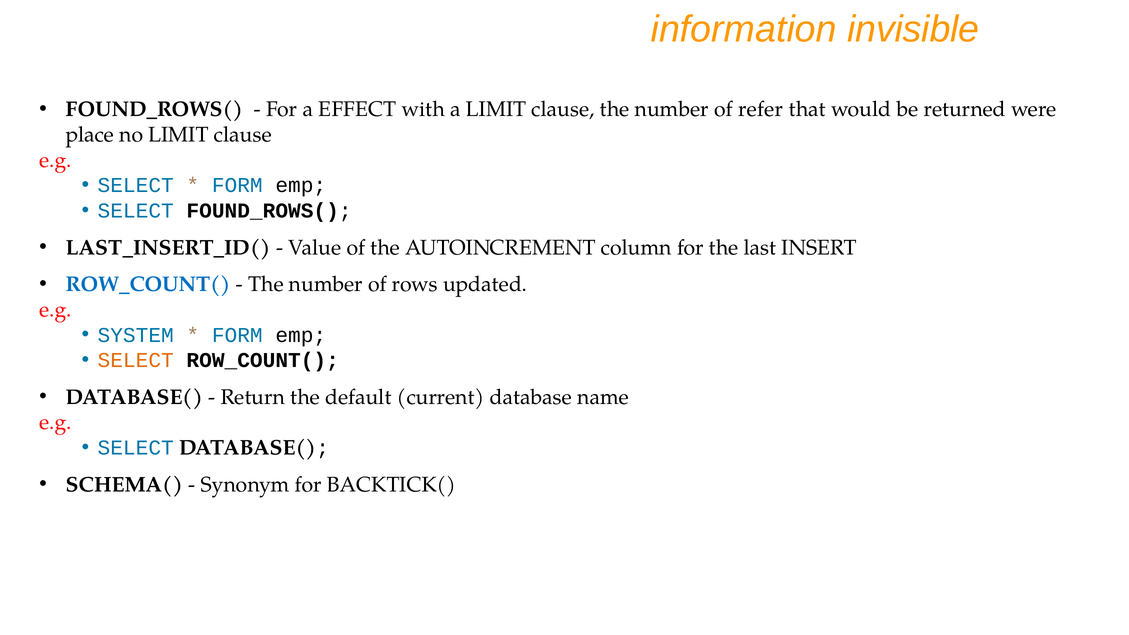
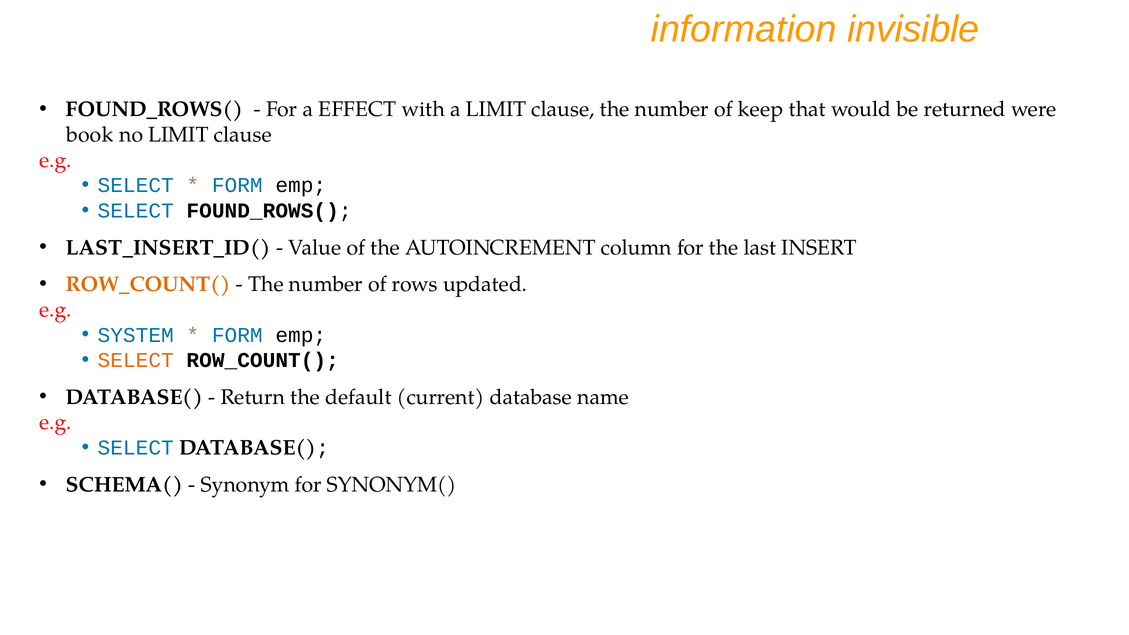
refer: refer -> keep (761, 109)
place: place -> book (90, 135)
ROW_COUNT( colour: blue -> orange (148, 284)
BACKTICK(: BACKTICK( -> SYNONYM( (392, 485)
